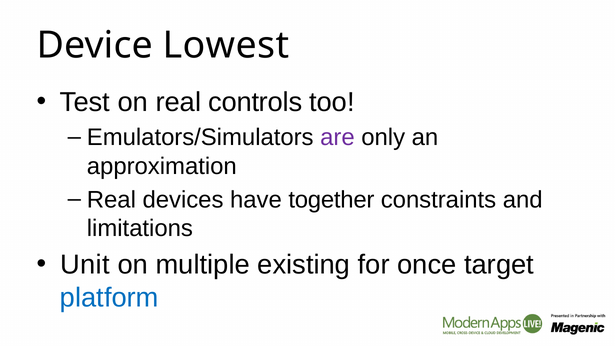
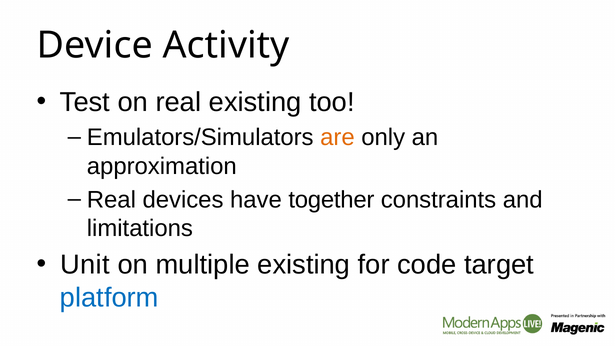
Lowest: Lowest -> Activity (226, 45)
real controls: controls -> existing (255, 102)
are colour: purple -> orange (337, 137)
once: once -> code (427, 265)
